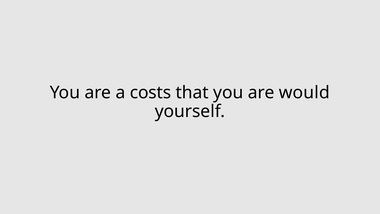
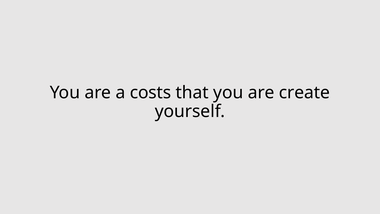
would: would -> create (304, 92)
